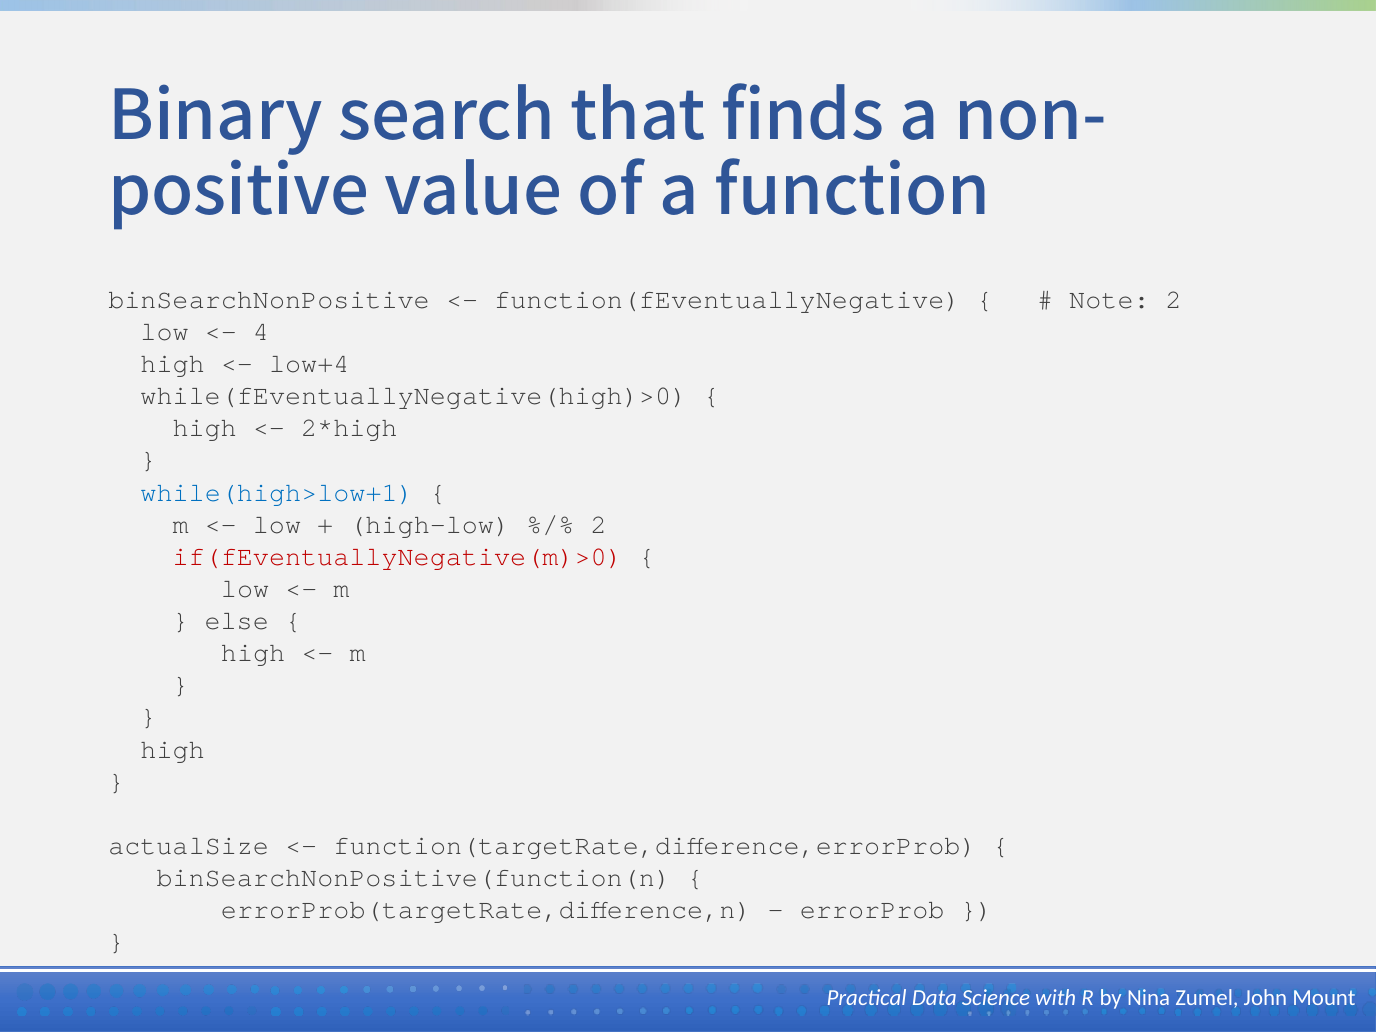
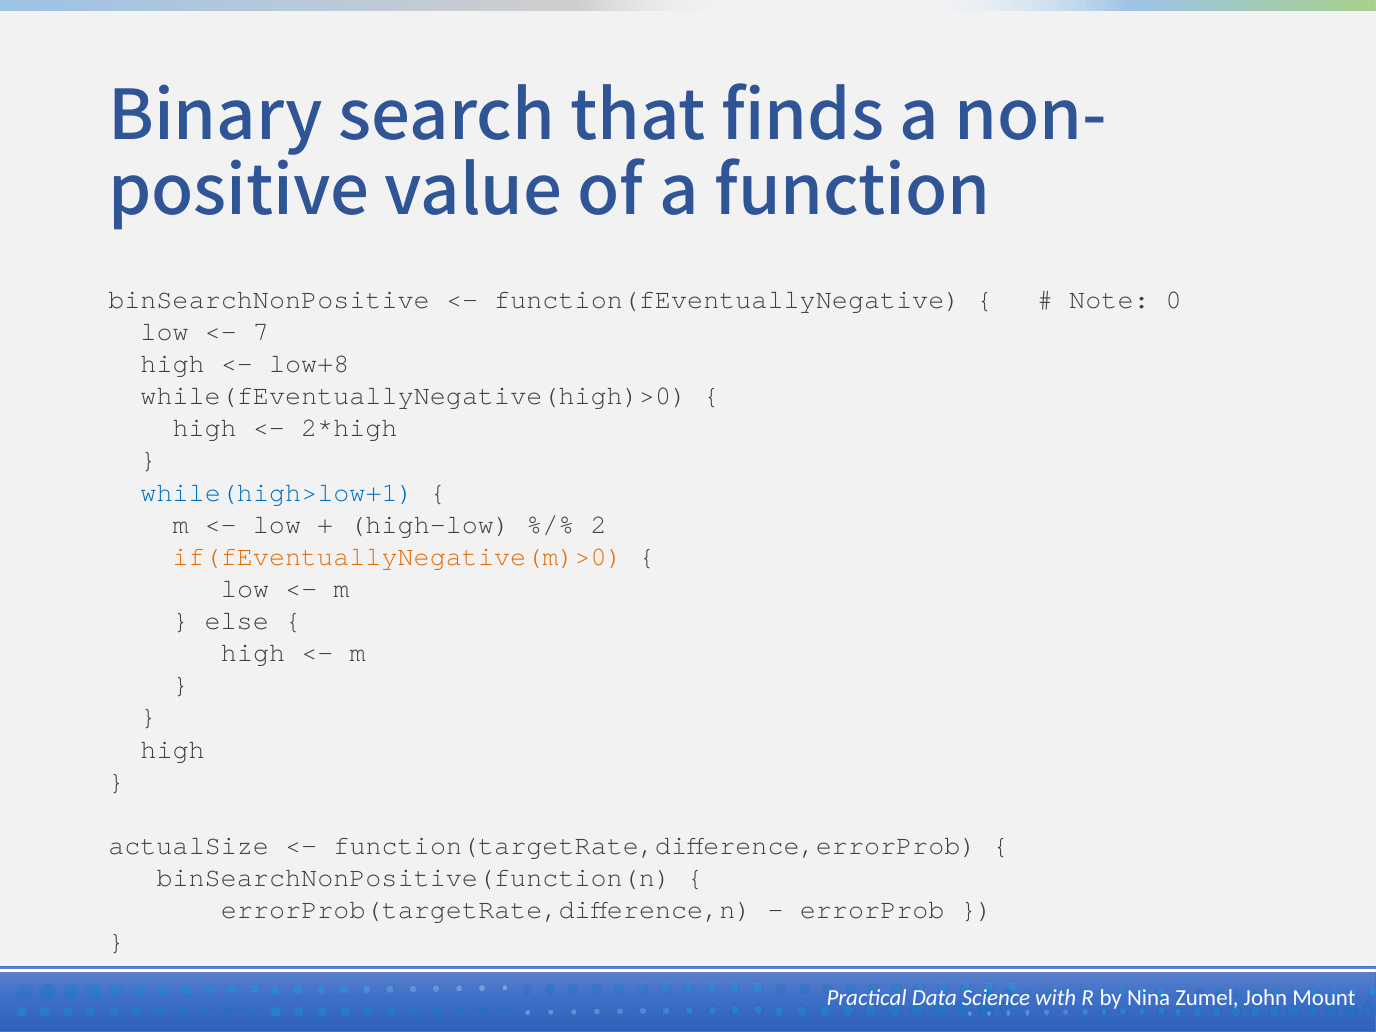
Note 2: 2 -> 0 (1174, 300)
4: 4 -> 7 (261, 332)
low+4: low+4 -> low+8 (309, 364)
if(fEventuallyNegative(m)>0 colour: red -> orange (398, 557)
